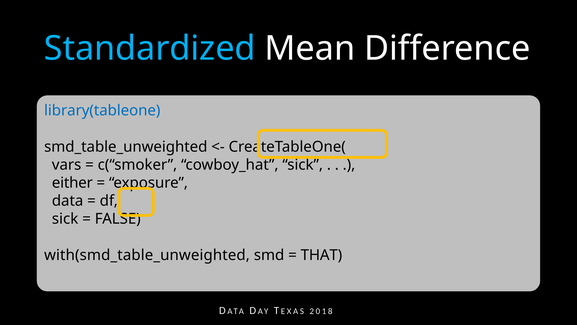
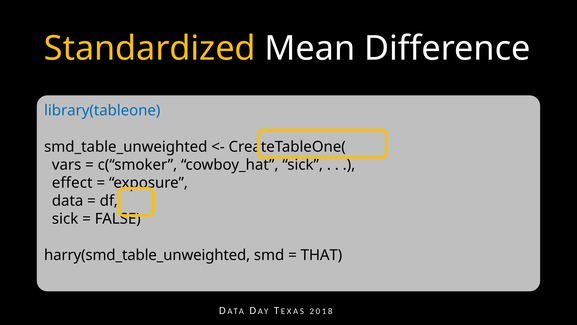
Standardized colour: light blue -> yellow (150, 48)
either: either -> effect (72, 183)
with(smd_table_unweighted: with(smd_table_unweighted -> harry(smd_table_unweighted (147, 255)
